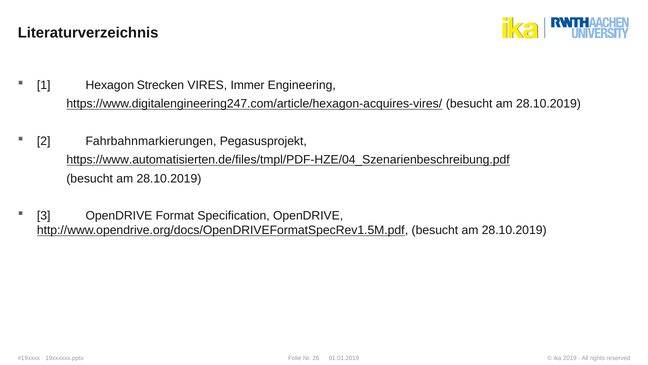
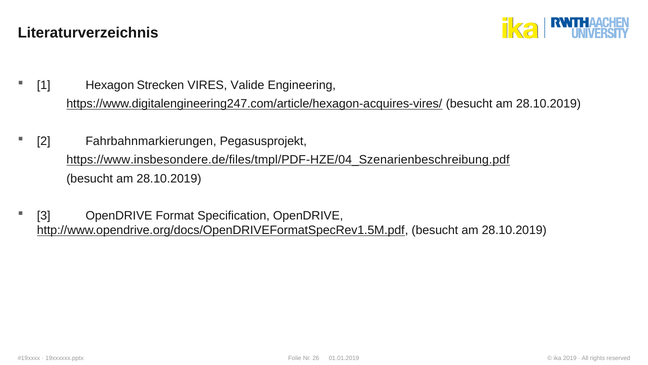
Immer: Immer -> Valide (247, 85)
https://www.automatisierten.de/files/tmpl/PDF-HZE/04_Szenarienbeschreibung.pdf: https://www.automatisierten.de/files/tmpl/PDF-HZE/04_Szenarienbeschreibung.pdf -> https://www.insbesondere.de/files/tmpl/PDF-HZE/04_Szenarienbeschreibung.pdf (288, 160)
